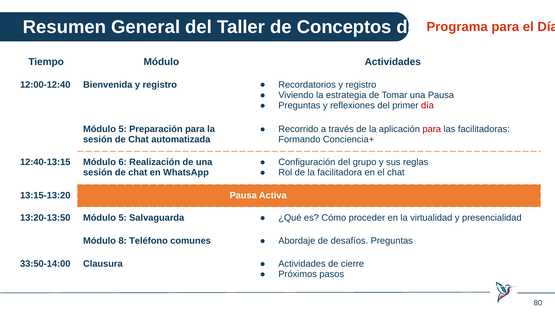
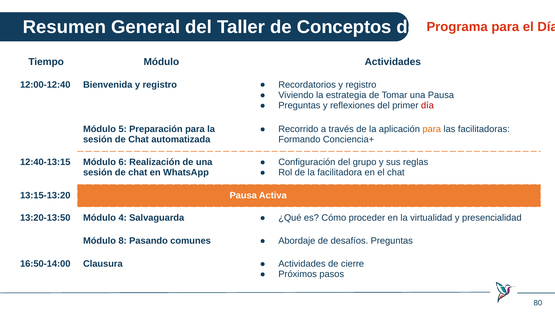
para colour: red -> orange (432, 129)
13:20-13:50 Módulo 5: 5 -> 4 (123, 218)
Teléfono: Teléfono -> Pasando (148, 241)
33:50-14:00: 33:50-14:00 -> 16:50-14:00 (45, 264)
